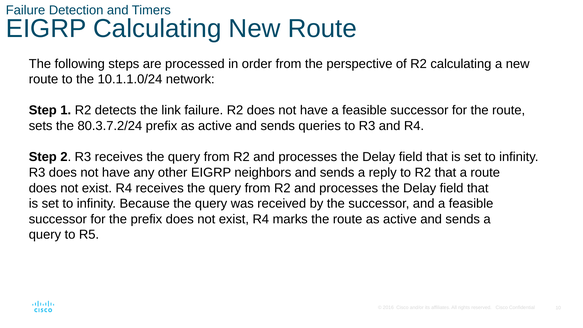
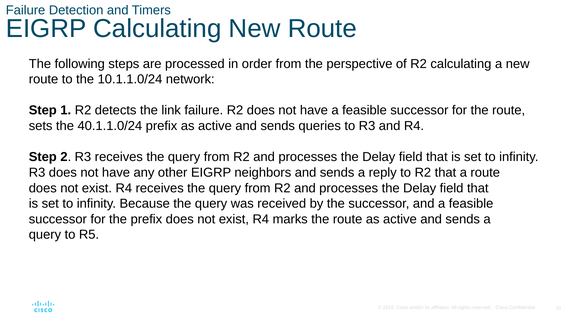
80.3.7.2/24: 80.3.7.2/24 -> 40.1.1.0/24 (110, 126)
